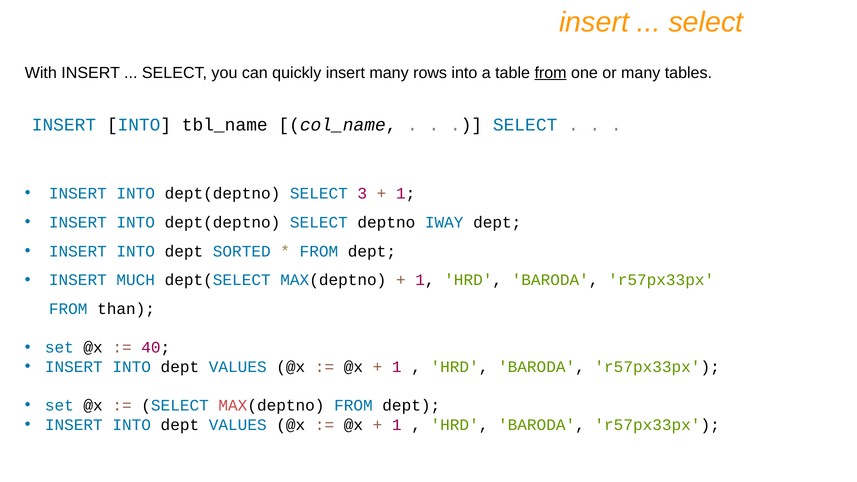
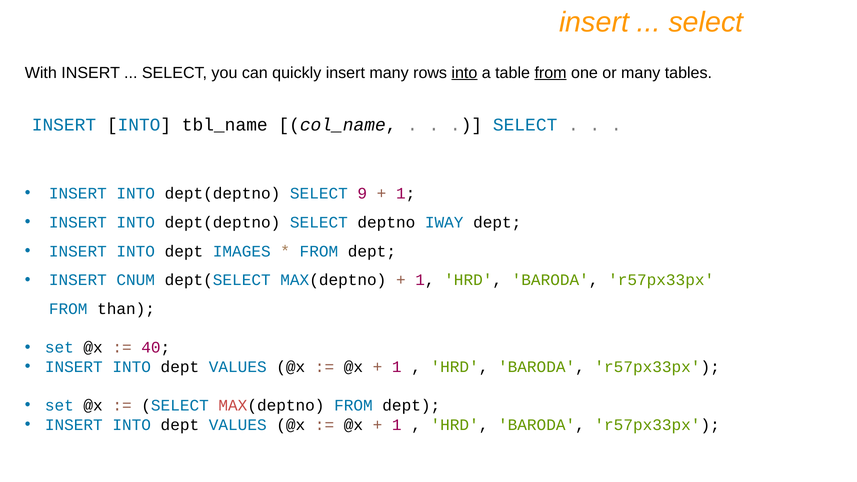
into underline: none -> present (464, 73)
3: 3 -> 9 (362, 193)
SORTED: SORTED -> IMAGES (242, 251)
MUCH: MUCH -> CNUM (136, 280)
